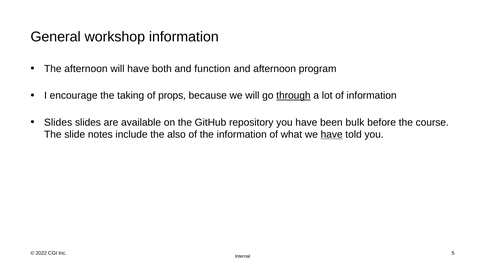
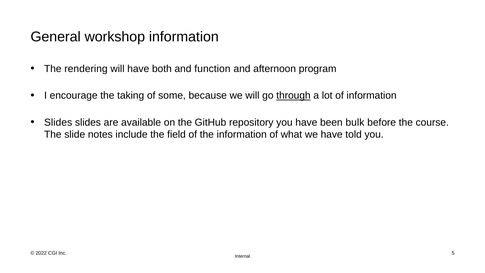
The afternoon: afternoon -> rendering (86, 69)
props: props -> some (172, 96)
also: also -> field (176, 134)
have underline: present -> none (332, 134)
